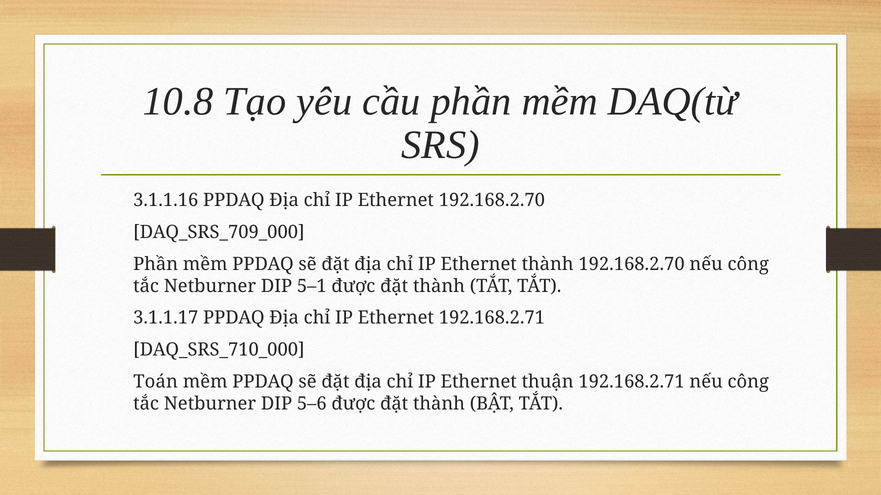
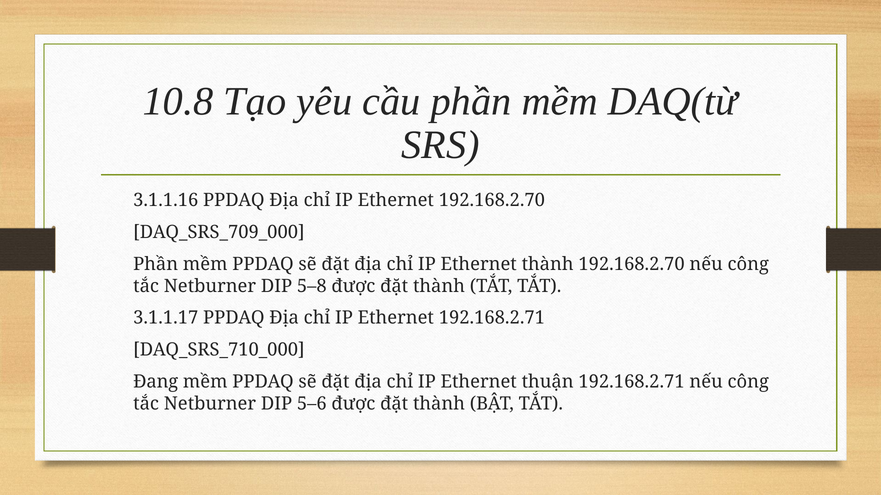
5–1: 5–1 -> 5–8 (312, 286)
Toán: Toán -> Đang (156, 382)
